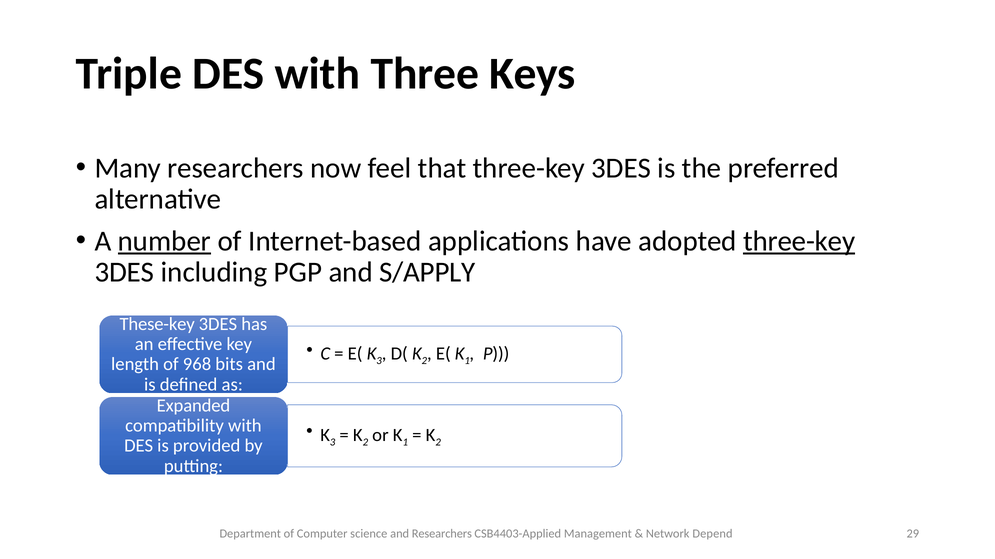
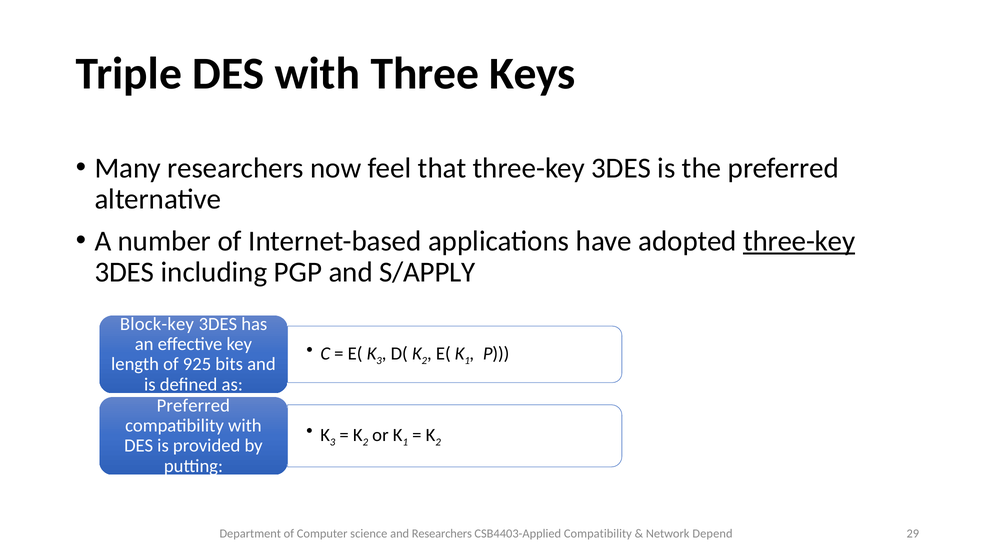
number underline: present -> none (164, 241)
These-key: These-key -> Block-key (157, 324)
968: 968 -> 925 (197, 365)
Expanded: Expanded -> Preferred (193, 406)
CSB4403-Applied Management: Management -> Compatibility (598, 534)
